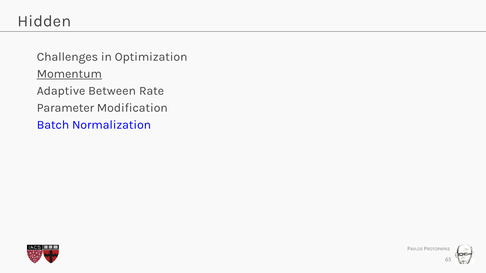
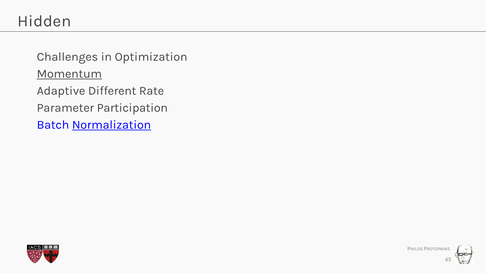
Between: Between -> Different (112, 91)
Modification: Modification -> Participation (132, 108)
Normalization underline: none -> present (112, 125)
